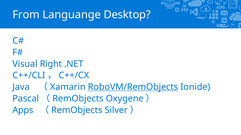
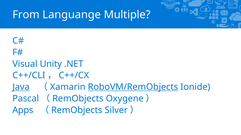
Desktop: Desktop -> Multiple (127, 15)
Right: Right -> Unity (51, 64)
Java underline: none -> present (21, 87)
